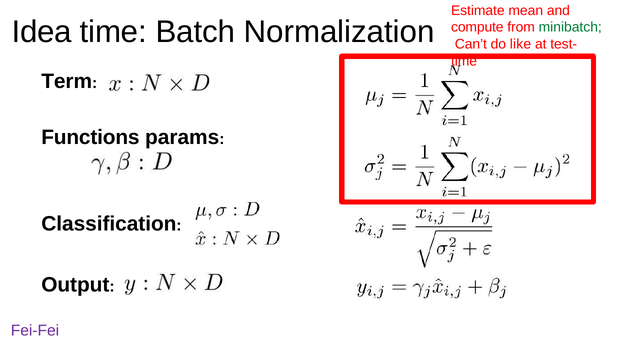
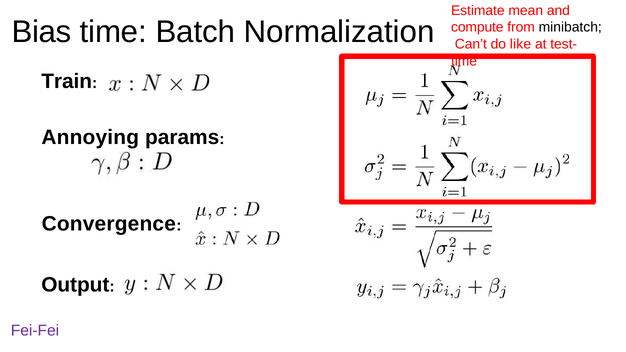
Idea: Idea -> Bias (42, 32)
minibatch colour: green -> black (570, 27)
Term: Term -> Train (67, 82)
Functions: Functions -> Annoying (90, 137)
Classification: Classification -> Convergence (109, 224)
